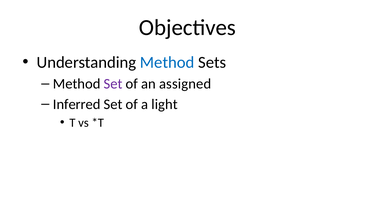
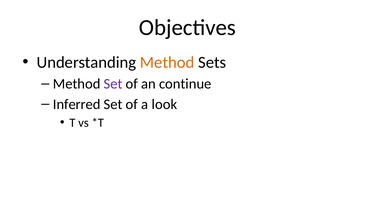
Method colour: blue -> orange (167, 62)
assigned: assigned -> continue (185, 84)
light: light -> look (164, 104)
